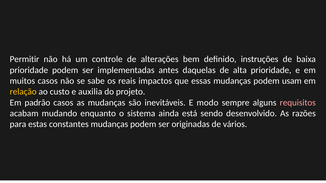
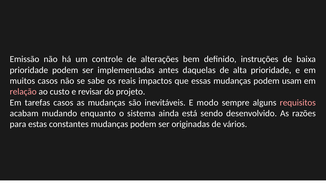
Permitir: Permitir -> Emissão (25, 59)
relação colour: yellow -> pink (23, 92)
auxilia: auxilia -> revisar (90, 92)
padrão: padrão -> tarefas (37, 103)
